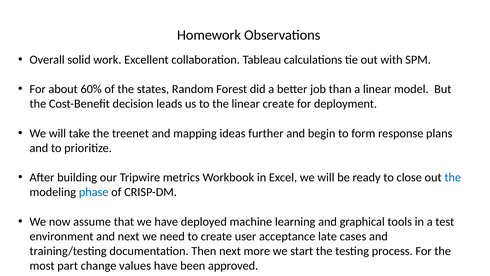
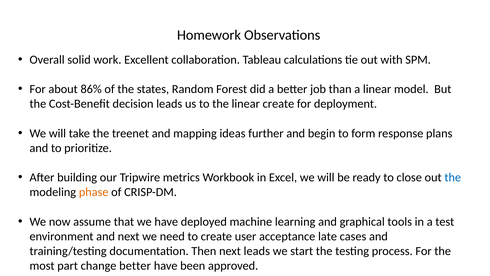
60%: 60% -> 86% (91, 89)
phase colour: blue -> orange (94, 192)
next more: more -> leads (257, 251)
change values: values -> better (135, 265)
